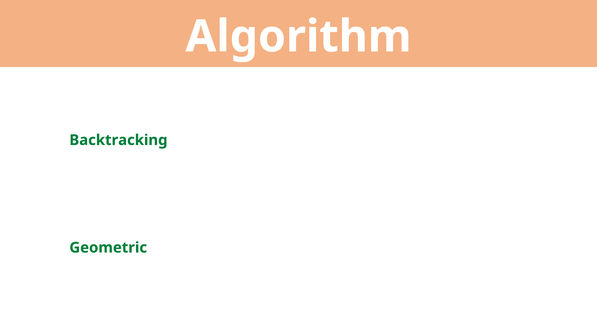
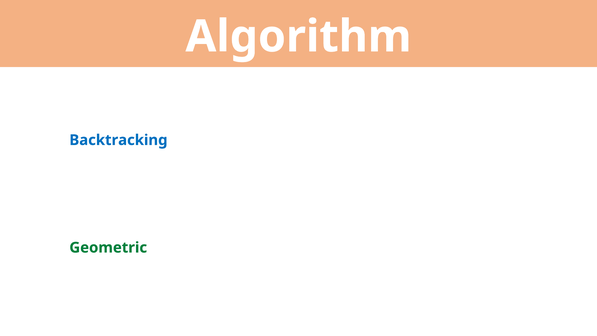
Backtracking colour: green -> blue (118, 140)
